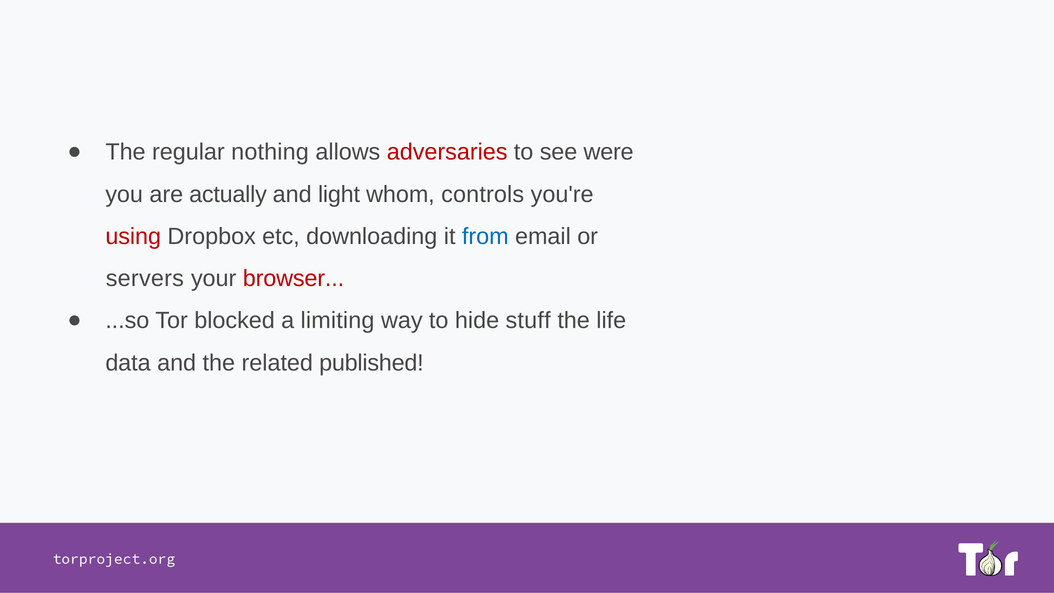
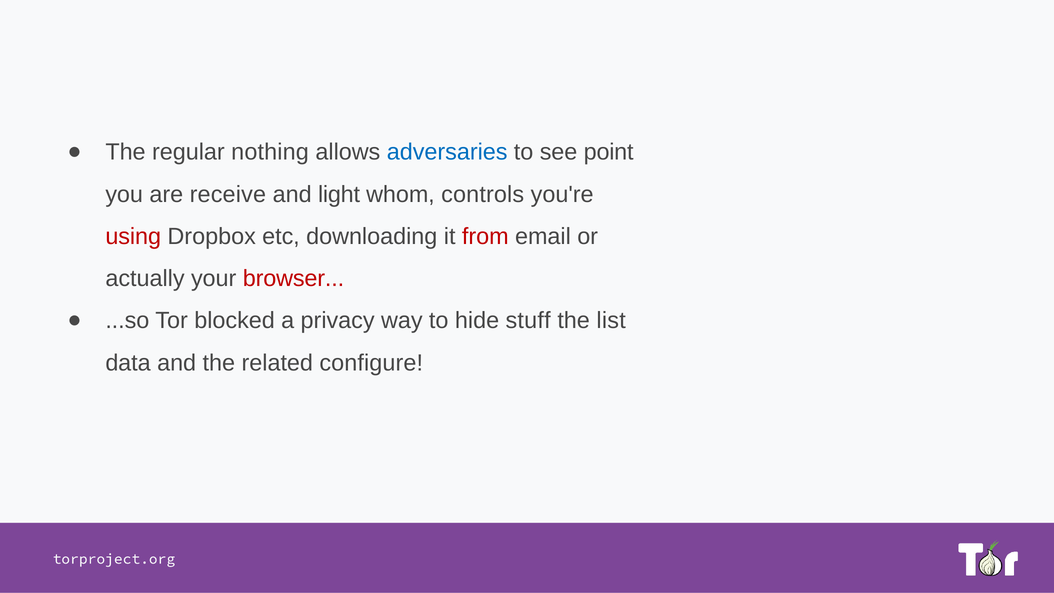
adversaries colour: red -> blue (447, 152)
were: were -> point (609, 152)
actually: actually -> receive (228, 194)
from colour: blue -> red (485, 236)
servers: servers -> actually (145, 279)
limiting: limiting -> privacy (338, 321)
life: life -> list (611, 321)
published: published -> configure (371, 363)
